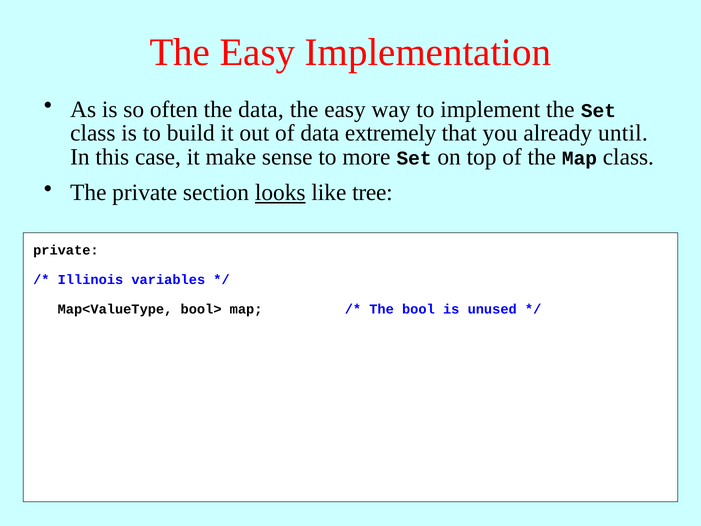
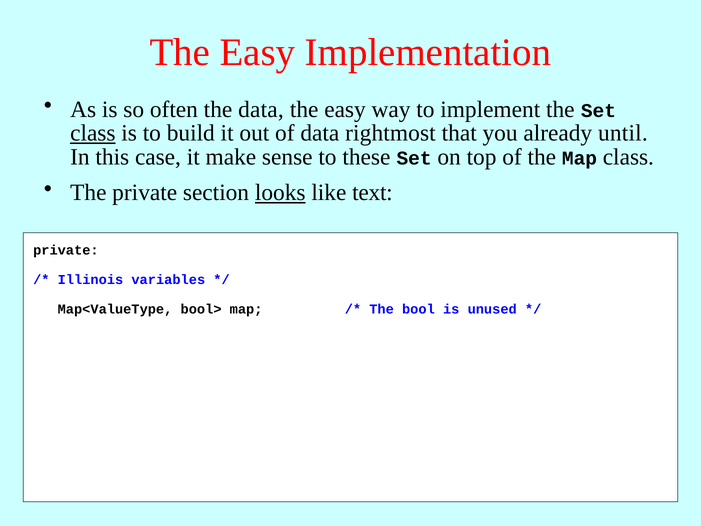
class underline: none -> present (93, 133)
extremely: extremely -> rightmost (390, 133)
more: more -> these (366, 157)
tree: tree -> text (372, 192)
